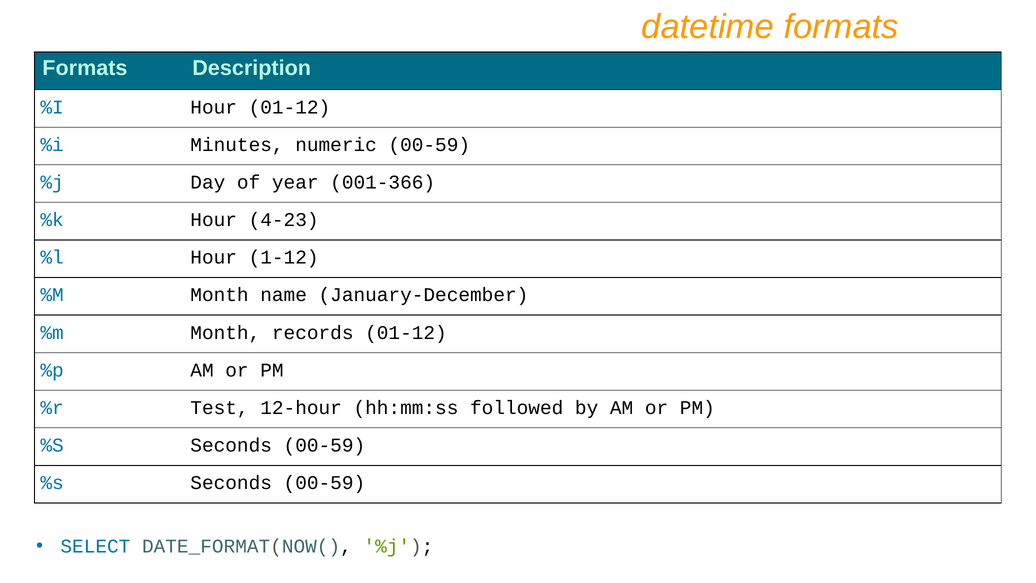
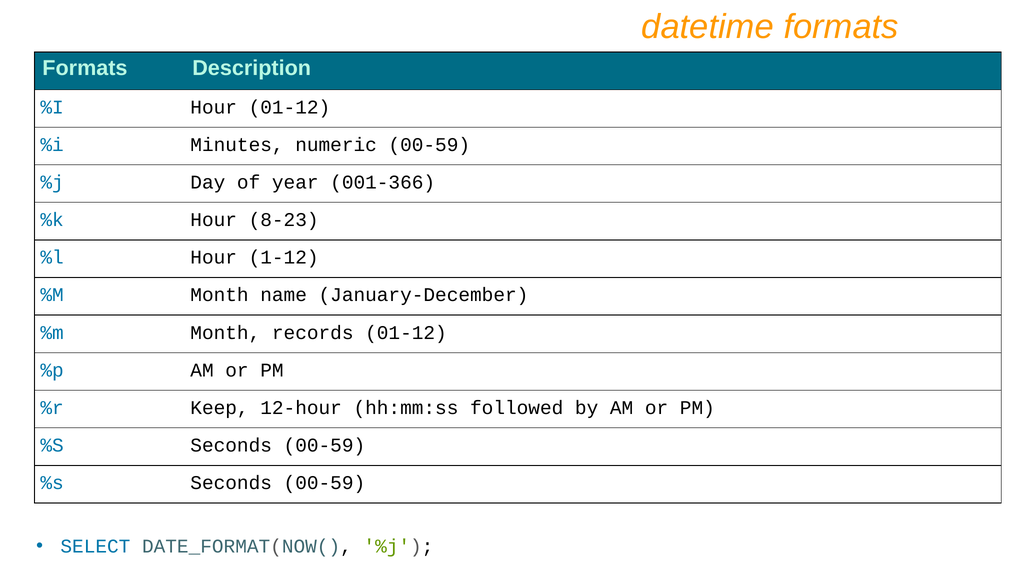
4-23: 4-23 -> 8-23 (284, 220)
Test: Test -> Keep (220, 408)
